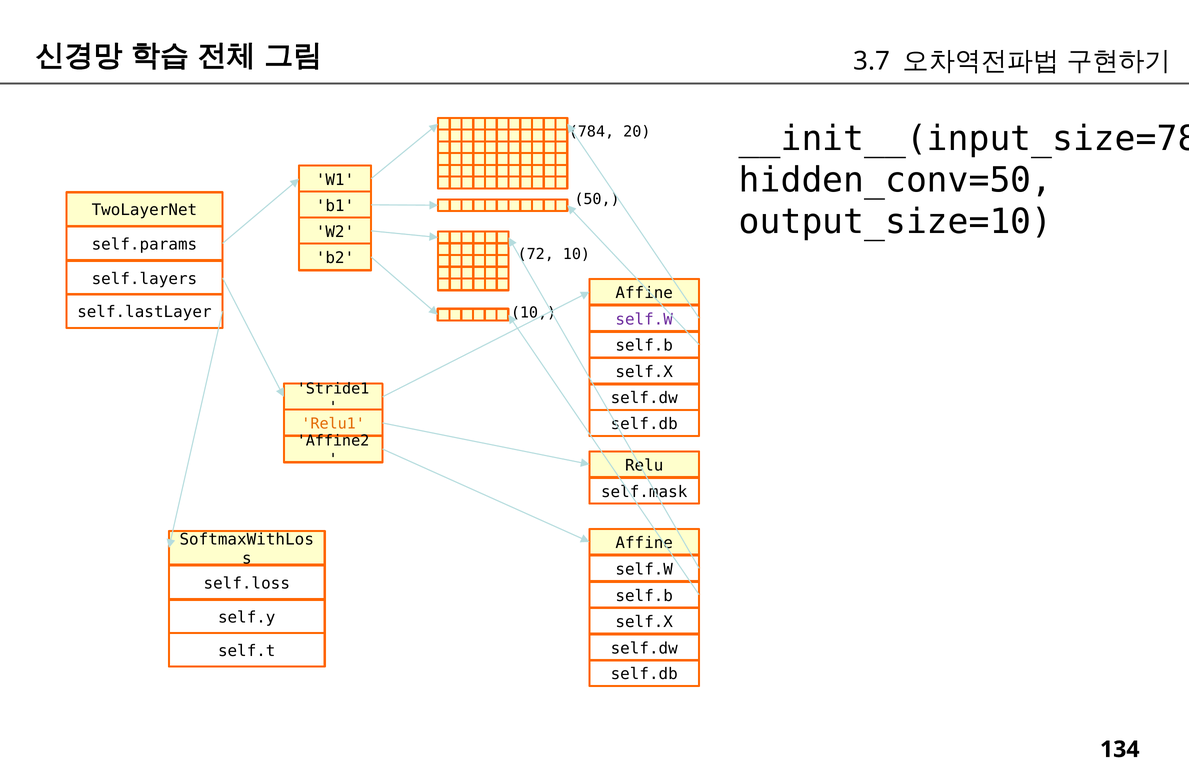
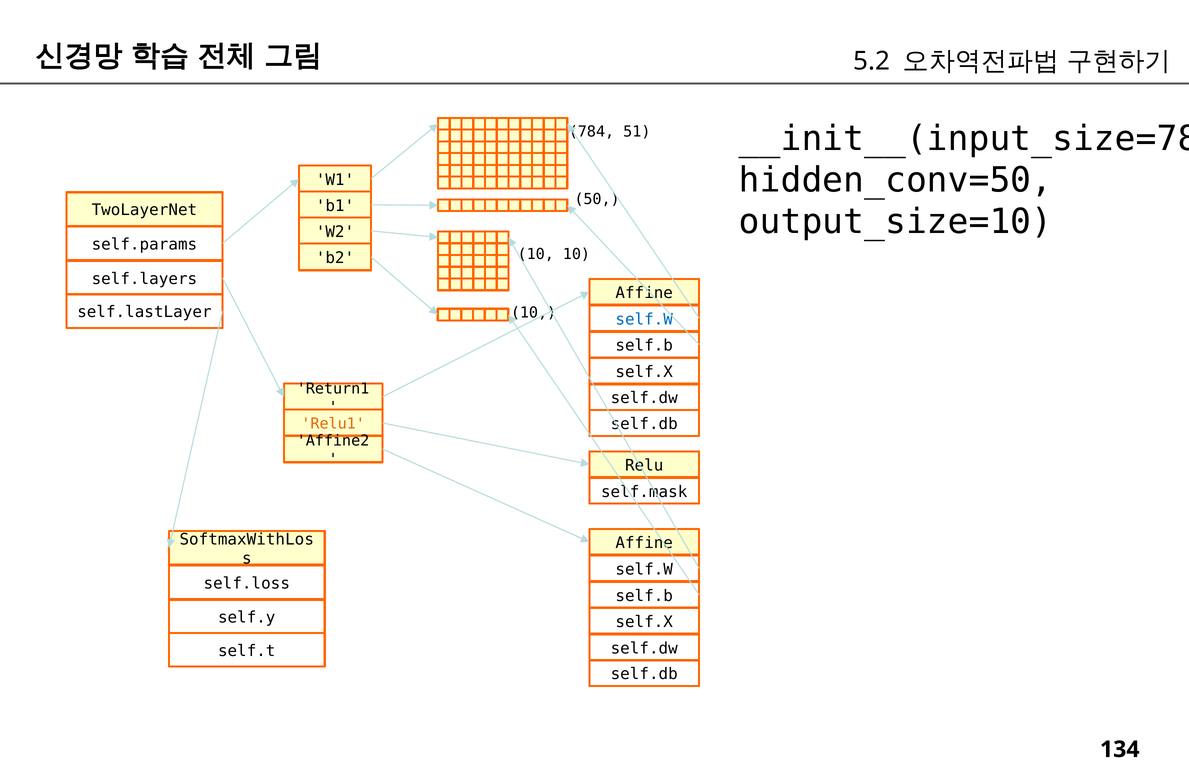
3.7: 3.7 -> 5.2 (872, 61)
20: 20 -> 51 (637, 132)
72: 72 -> 10 (536, 254)
self.W colour: purple -> blue (644, 319)
Stride1: Stride1 -> Return1 (333, 389)
